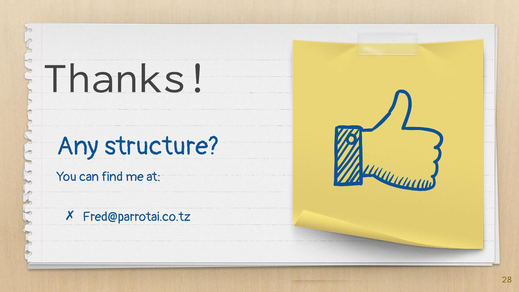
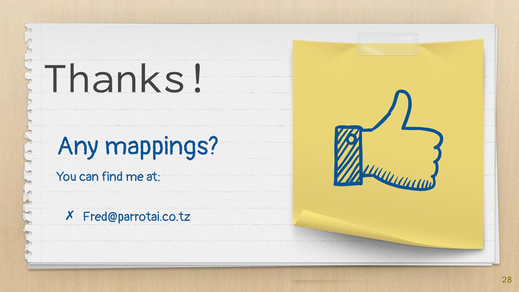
structure: structure -> mappings (162, 146)
